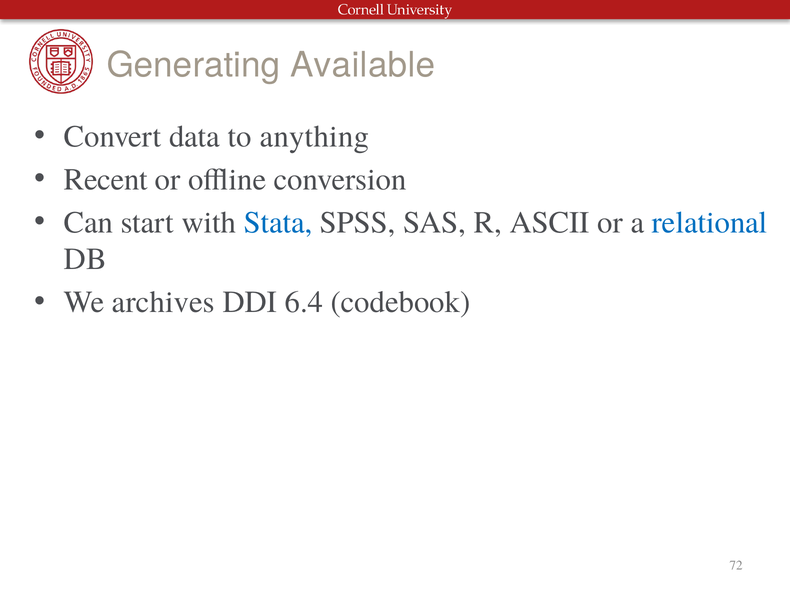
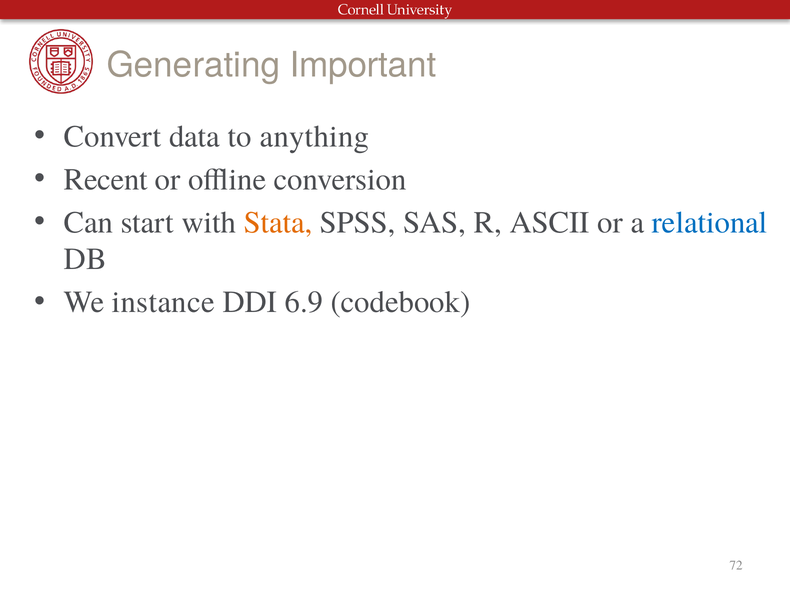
Available: Available -> Important (363, 65)
Stata colour: blue -> orange (278, 222)
archives: archives -> instance (163, 302)
6.4: 6.4 -> 6.9 (304, 302)
